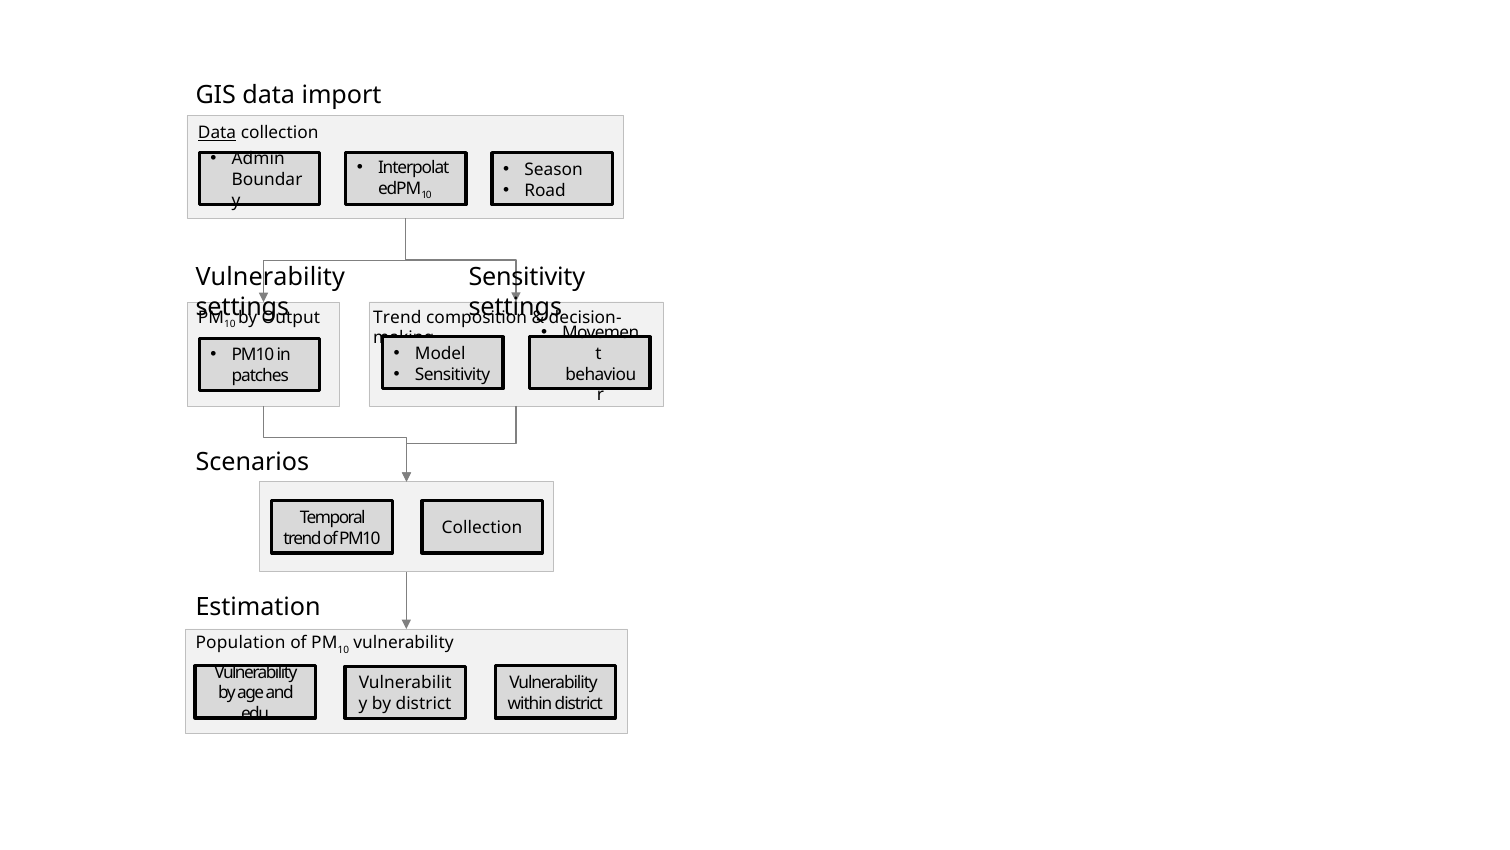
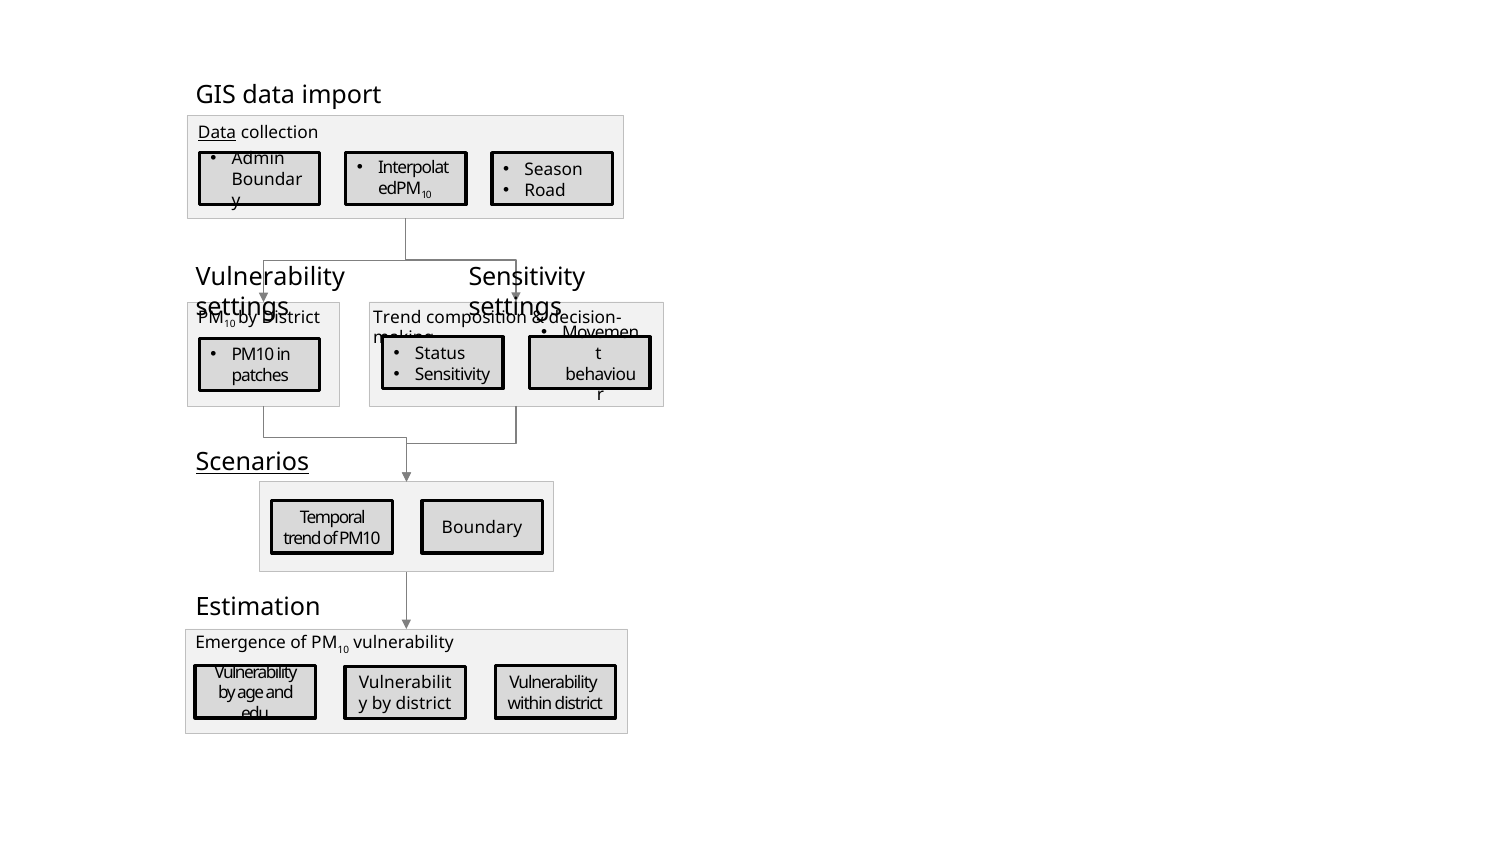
Output: Output -> District (291, 318)
Model: Model -> Status (440, 353)
Scenarios underline: none -> present (252, 462)
Collection: Collection -> Boundary (482, 528)
Population: Population -> Emergence (241, 643)
